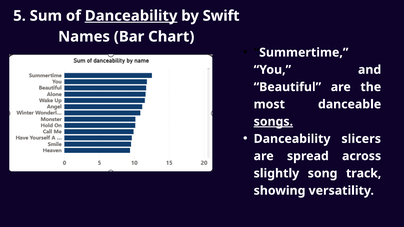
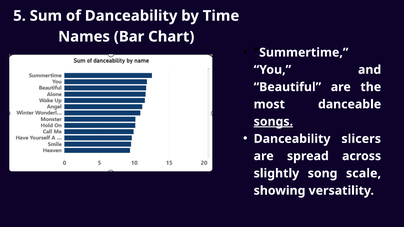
Danceability underline: present -> none (131, 16)
Swift: Swift -> Time (221, 16)
track: track -> scale (364, 174)
